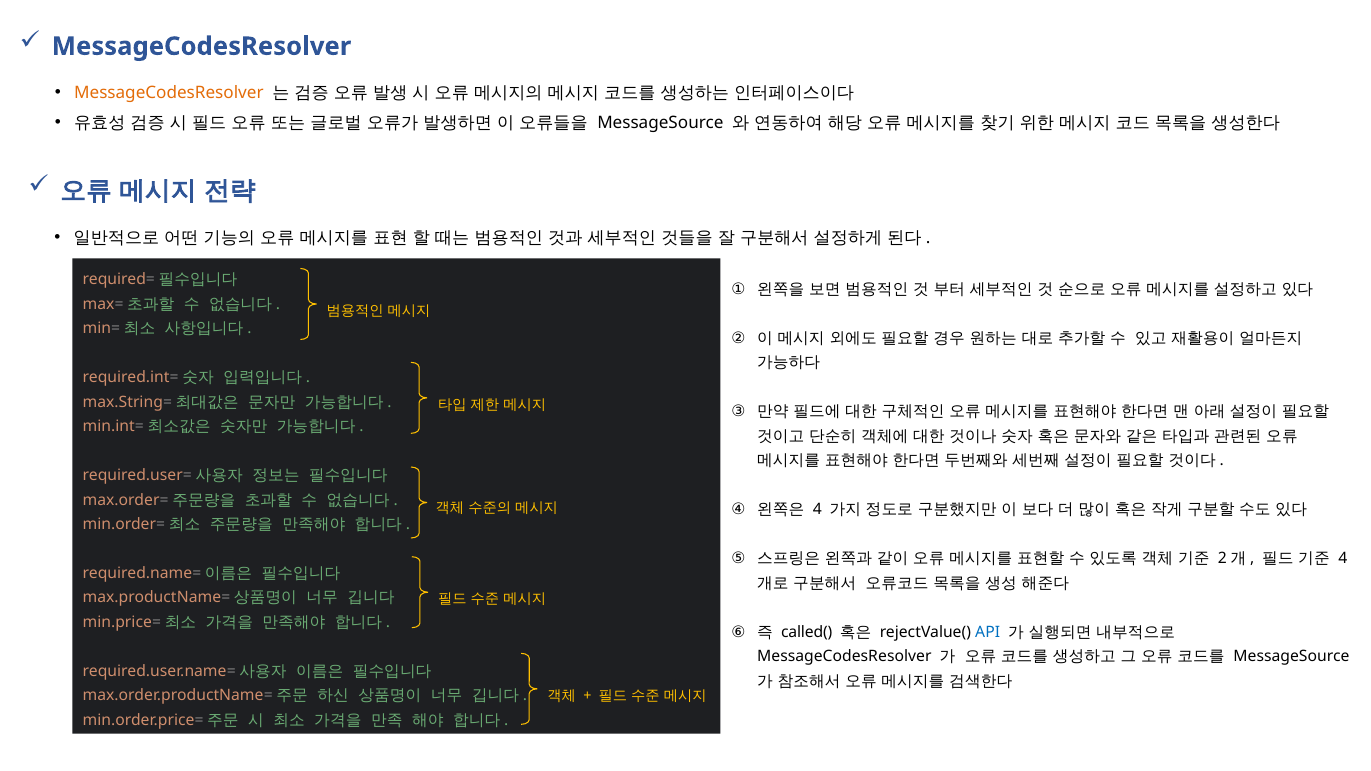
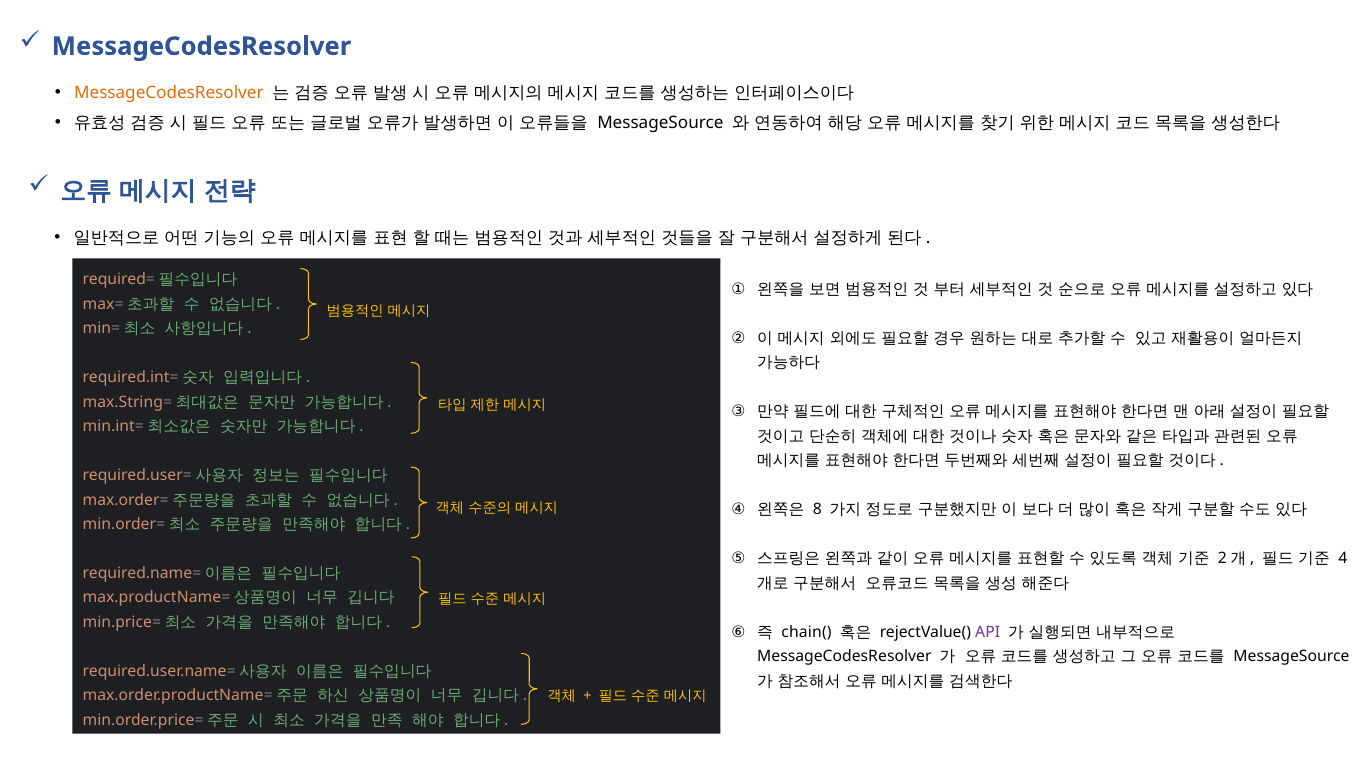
4: 4 -> 8 (817, 510)
called(: called( -> chain( (807, 632)
API colour: blue -> purple (988, 632)
